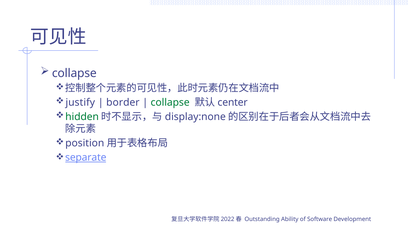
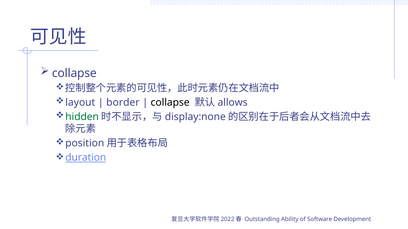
justify: justify -> layout (80, 103)
collapse colour: green -> black (170, 103)
center: center -> allows (233, 103)
separate: separate -> duration (86, 158)
